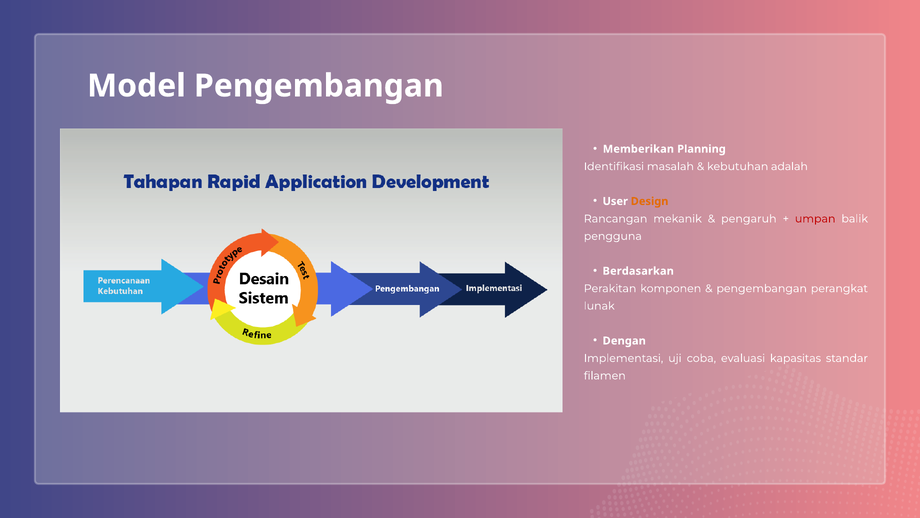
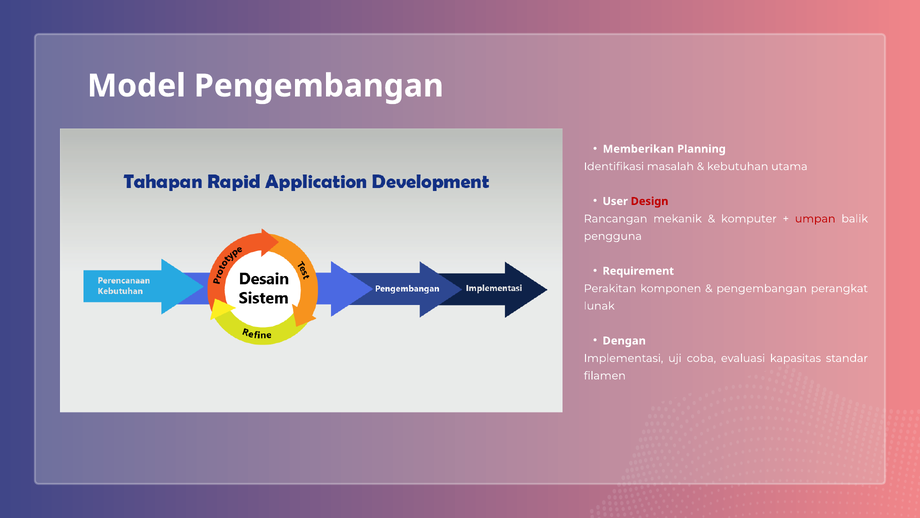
adalah: adalah -> utama (789, 166)
Design colour: orange -> red (650, 201)
pengaruh: pengaruh -> komputer (749, 219)
Berdasarkan: Berdasarkan -> Requirement (638, 271)
